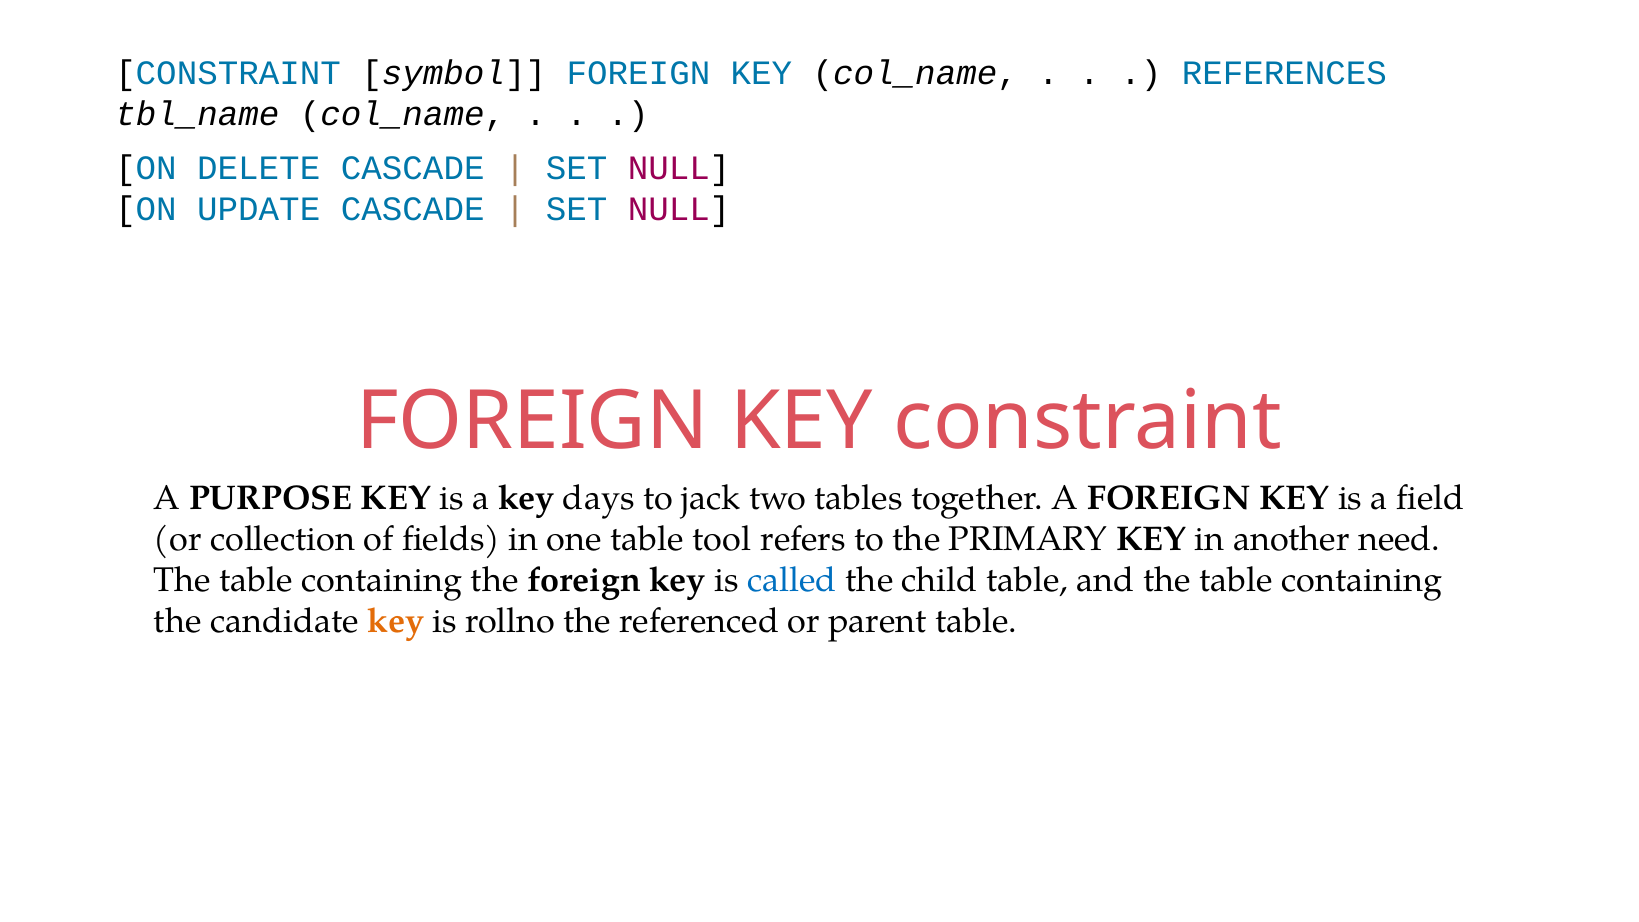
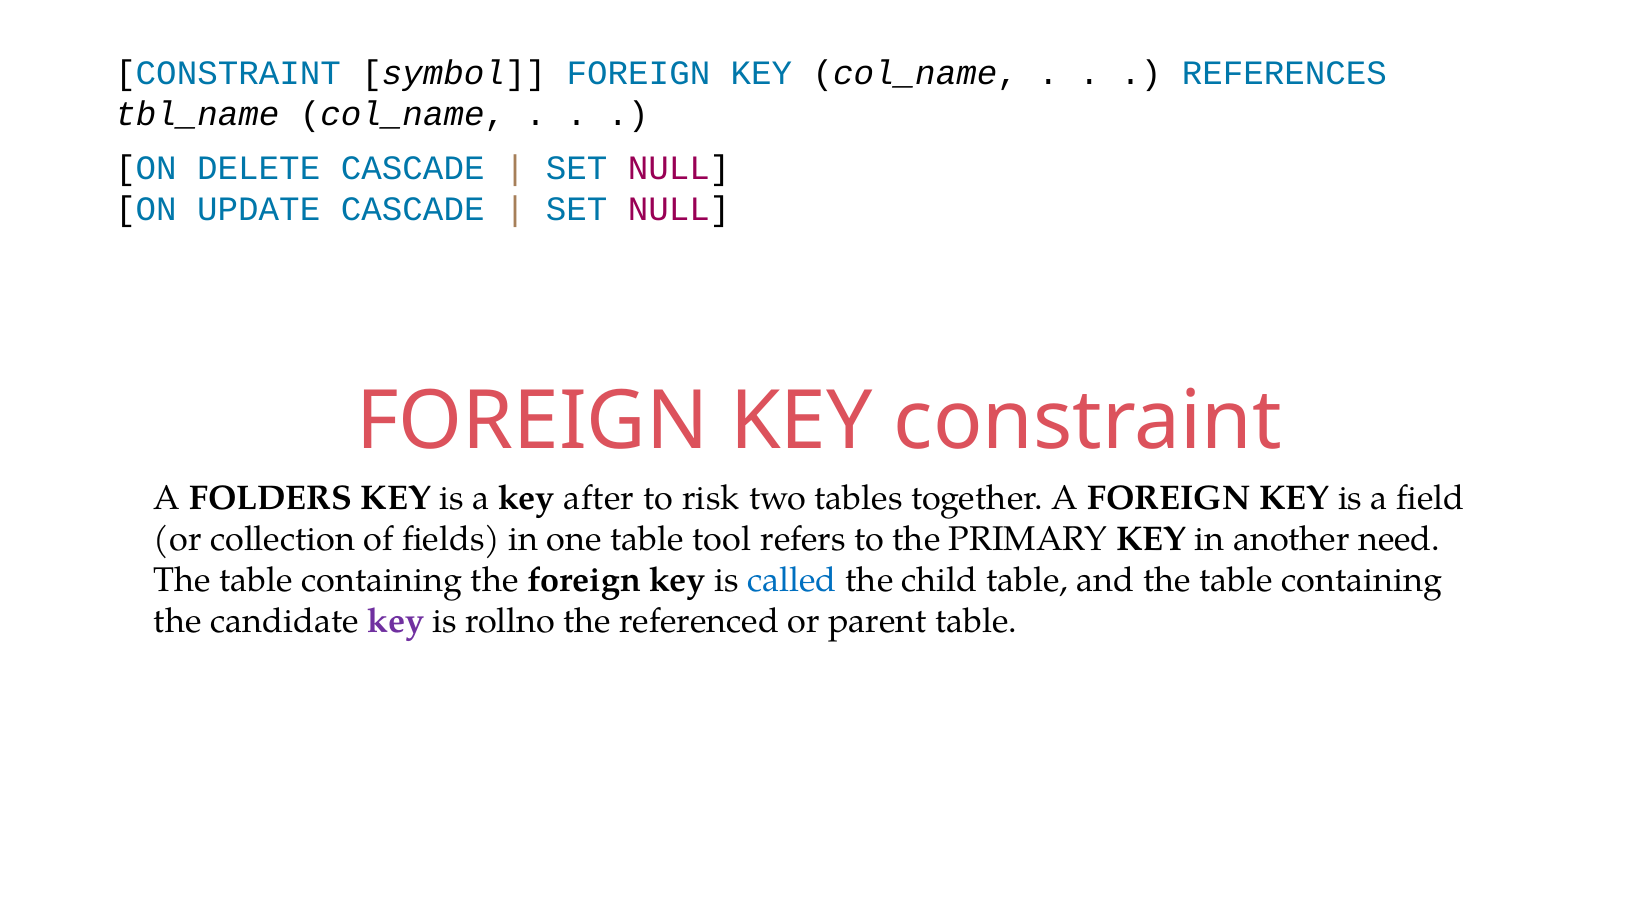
PURPOSE: PURPOSE -> FOLDERS (271, 499)
days: days -> after (599, 499)
jack: jack -> risk (711, 499)
key colour: orange -> purple (396, 622)
